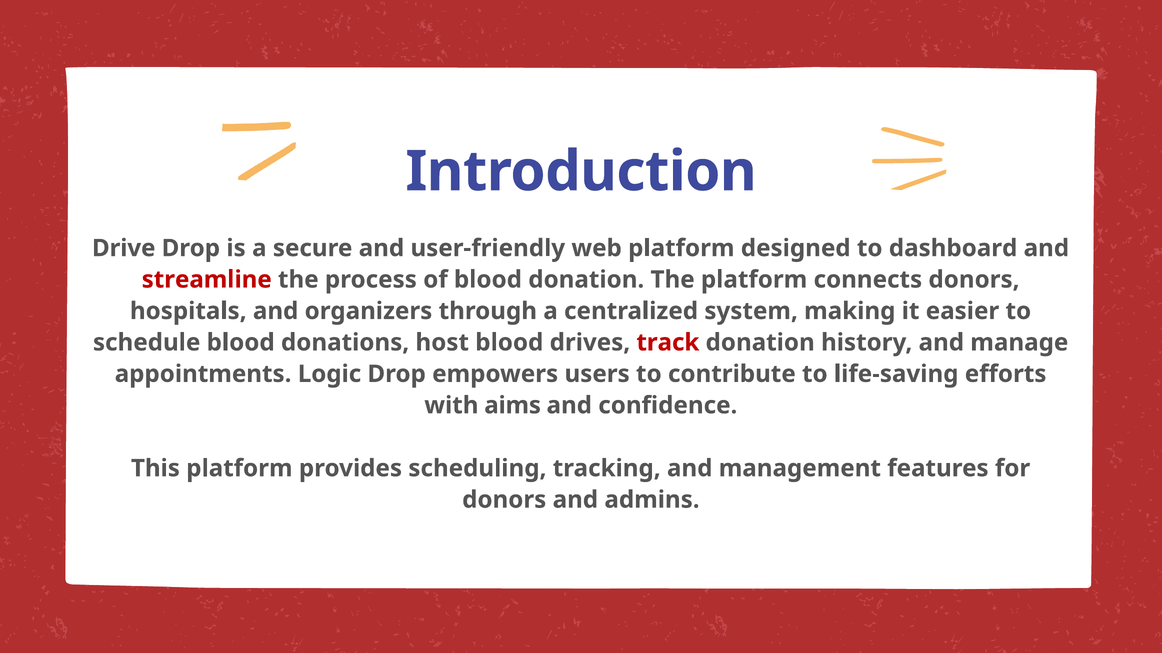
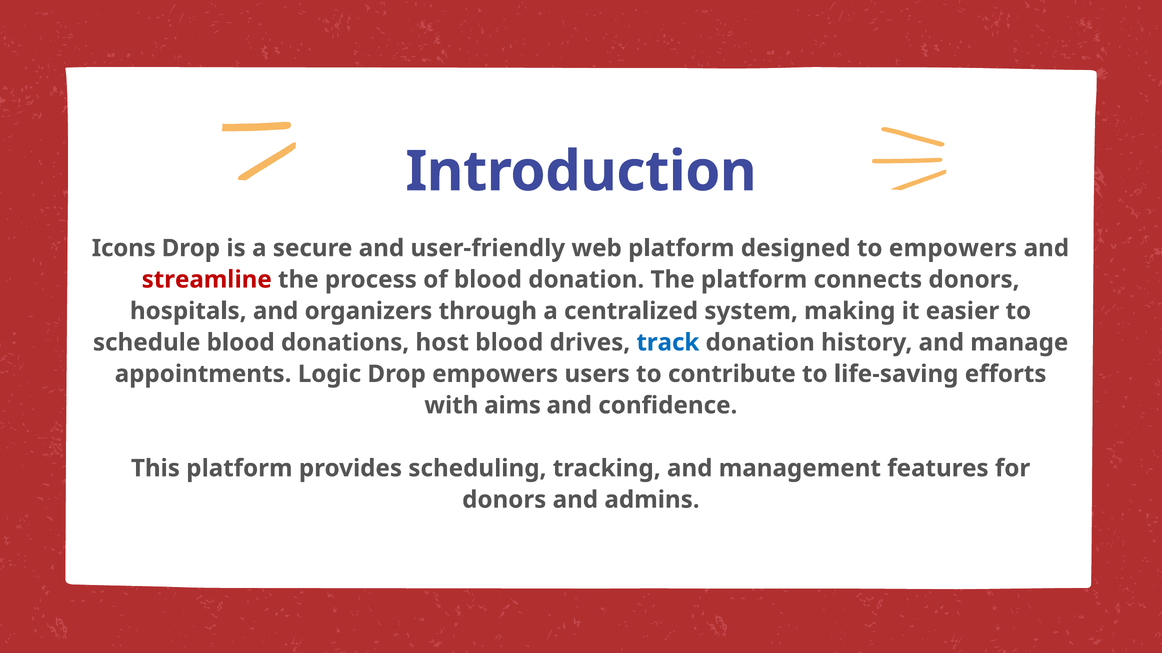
Drive: Drive -> Icons (124, 248)
to dashboard: dashboard -> empowers (953, 248)
track colour: red -> blue (668, 343)
